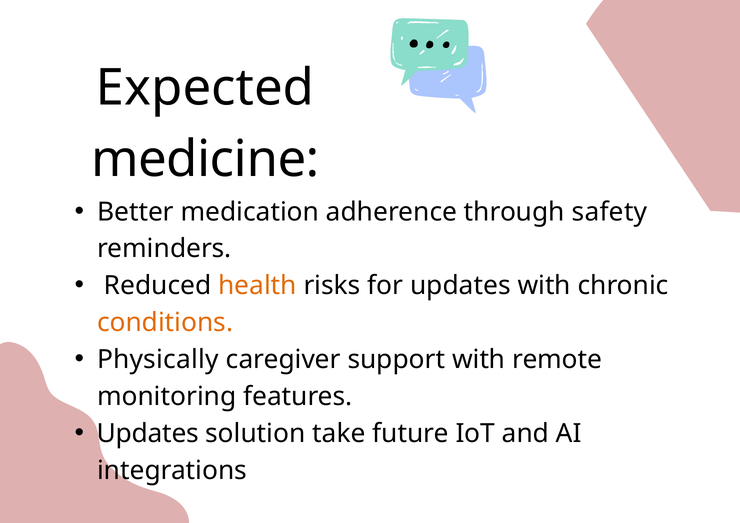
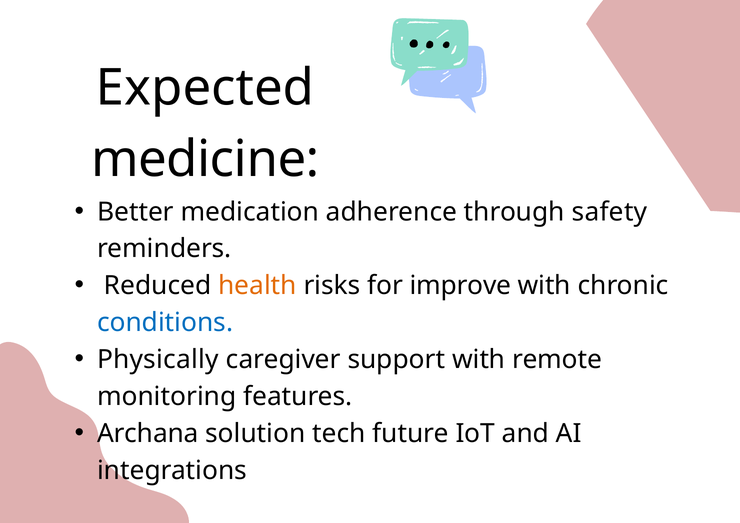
for updates: updates -> improve (461, 286)
conditions colour: orange -> blue (165, 323)
Updates: Updates -> Archana (148, 433)
take: take -> tech (339, 433)
